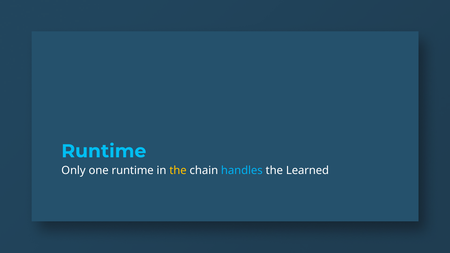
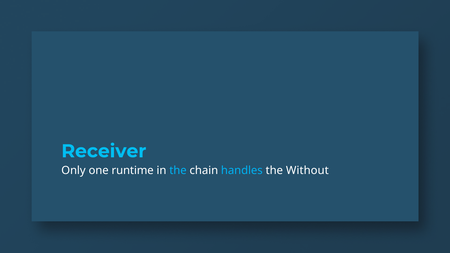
Runtime: Runtime -> Receiver (104, 151)
the colour: yellow -> light blue (178, 171)
Learned: Learned -> Without (307, 171)
